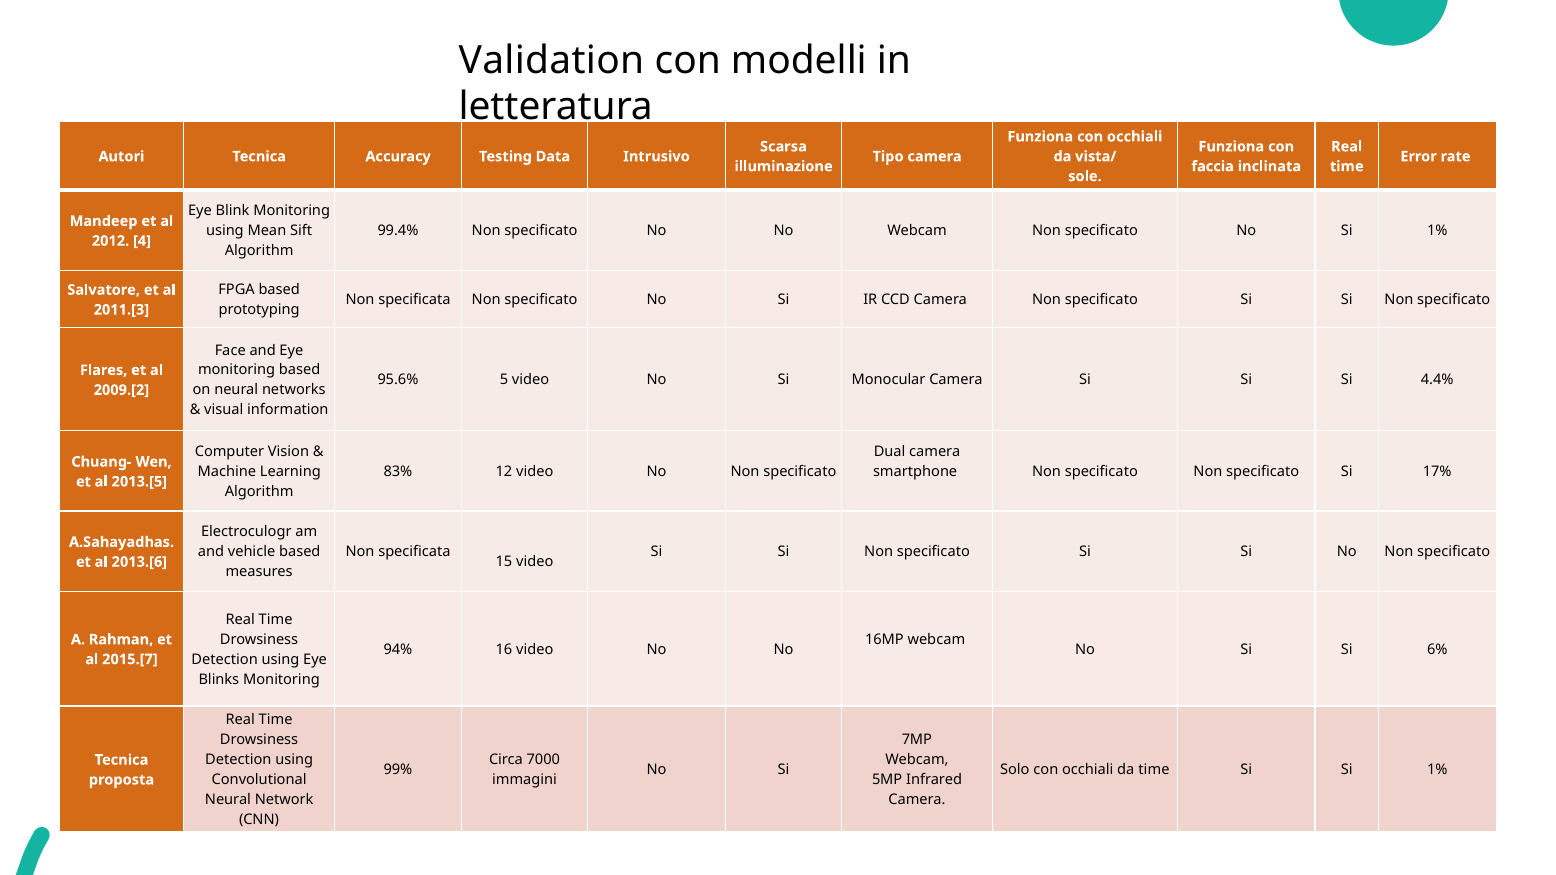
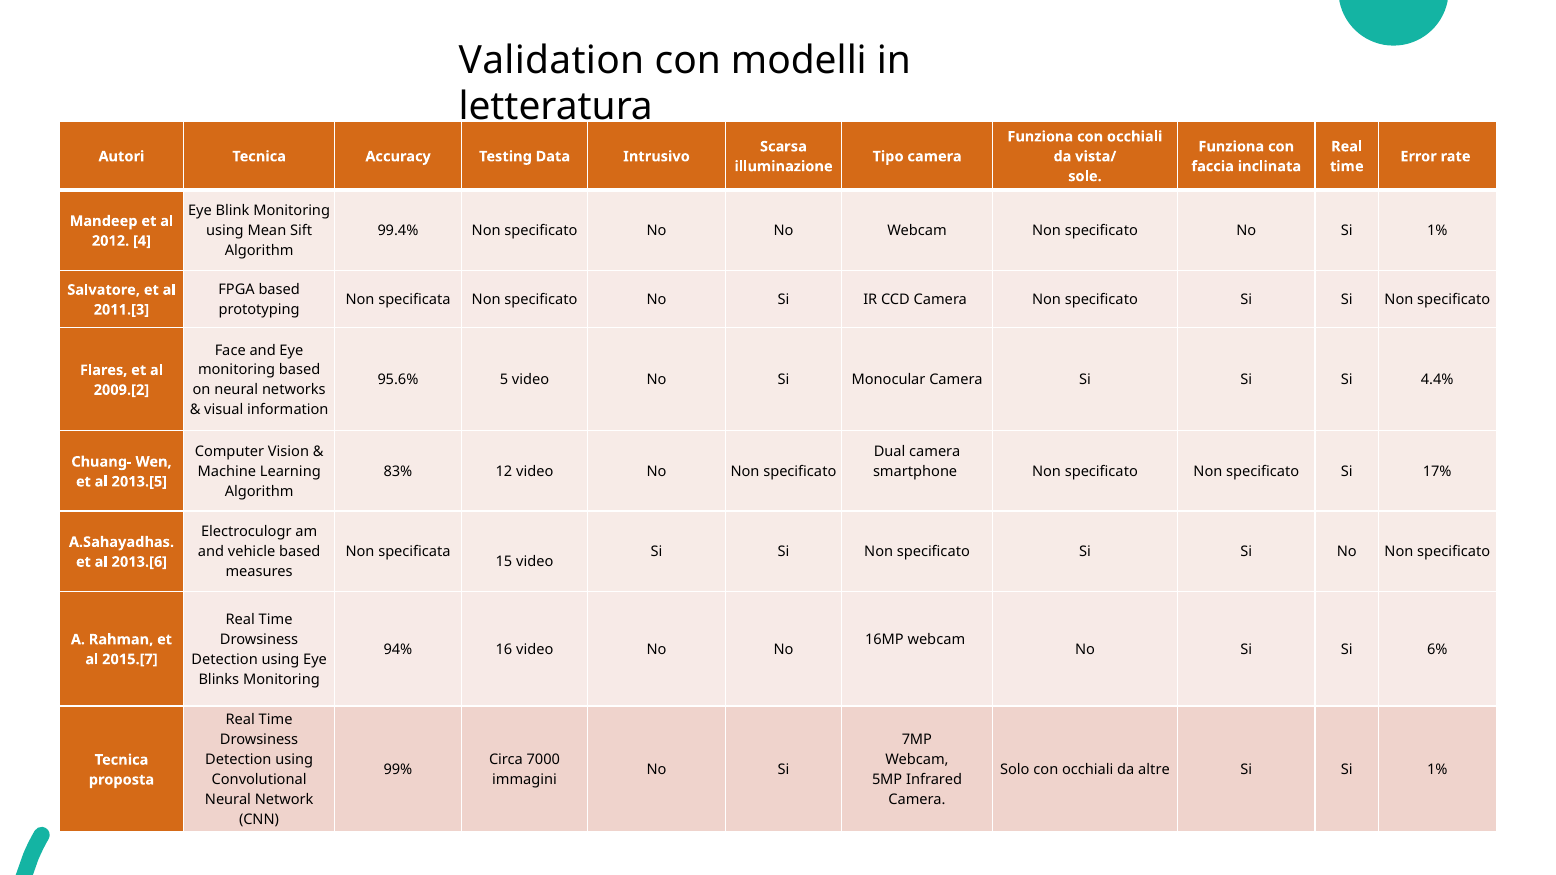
da time: time -> altre (1154, 770)
